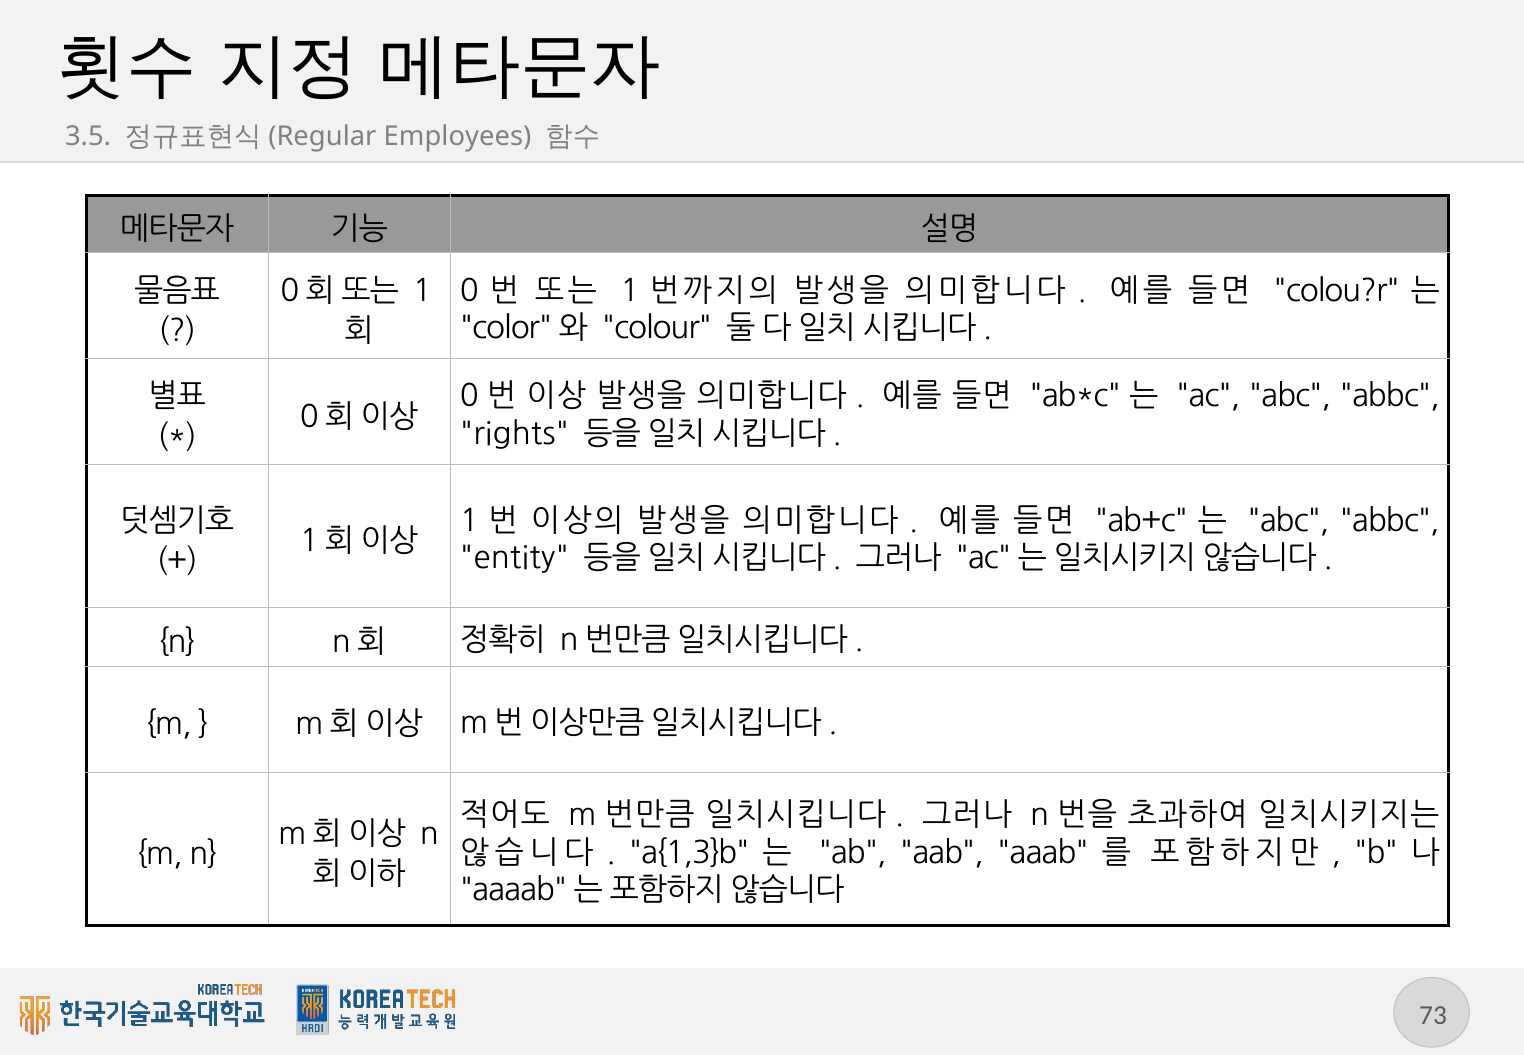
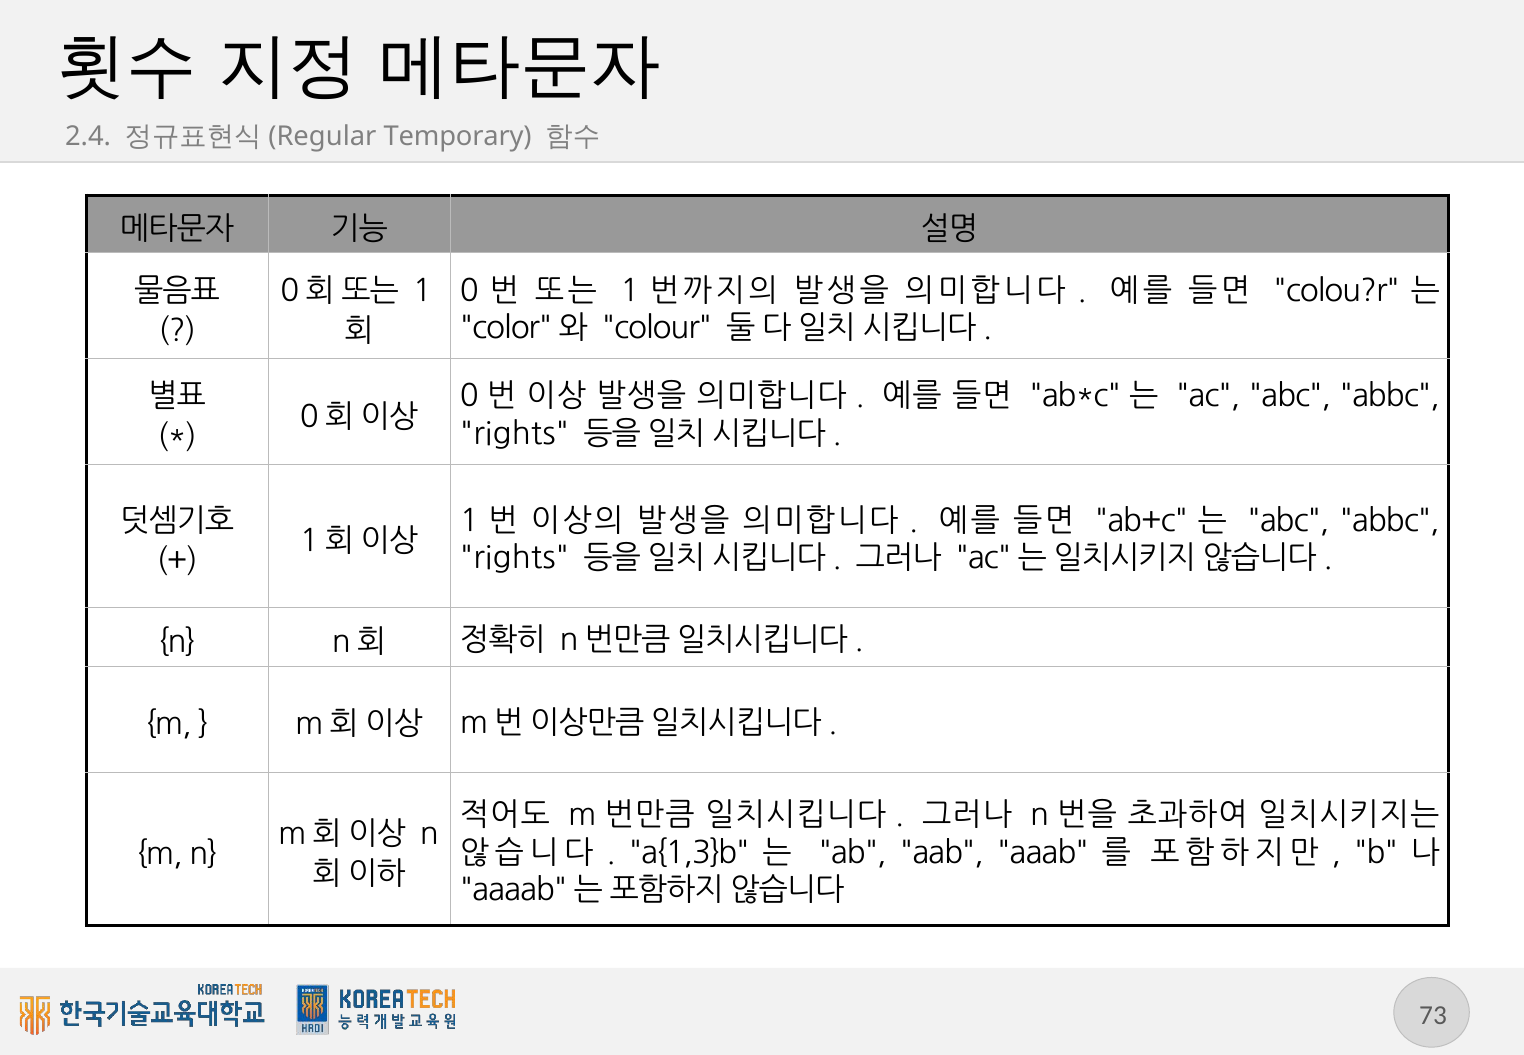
3.5: 3.5 -> 2.4 (88, 136)
Employees: Employees -> Temporary (458, 136)
entity: entity -> rights (515, 558)
